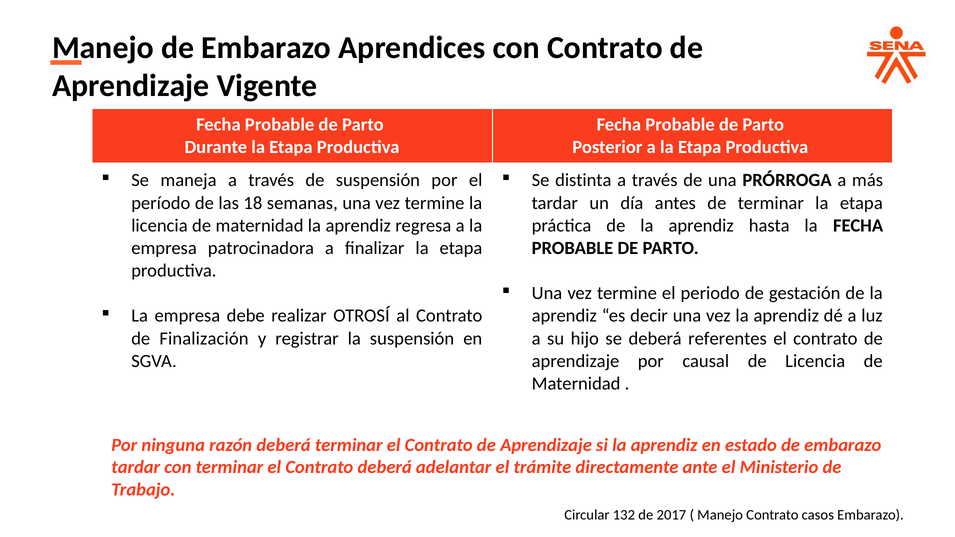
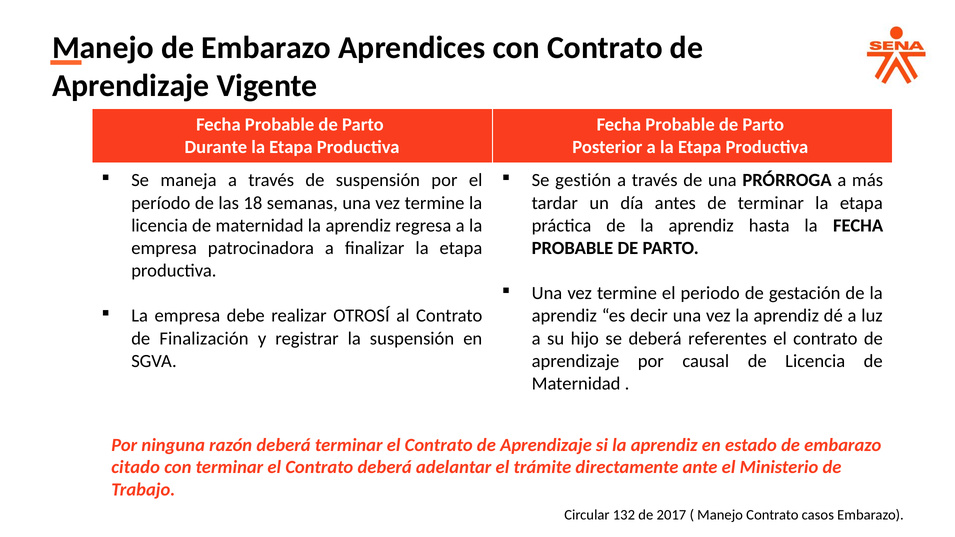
distinta: distinta -> gestión (583, 180)
tardar: tardar -> citado (136, 468)
